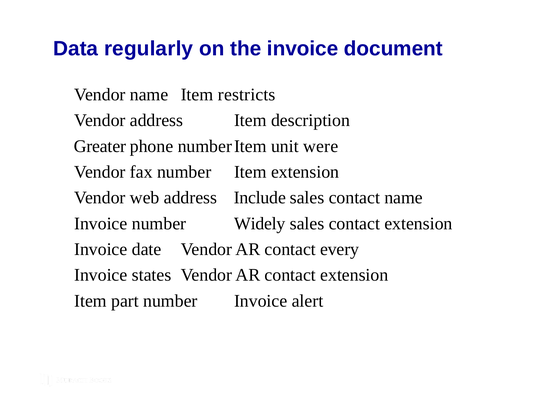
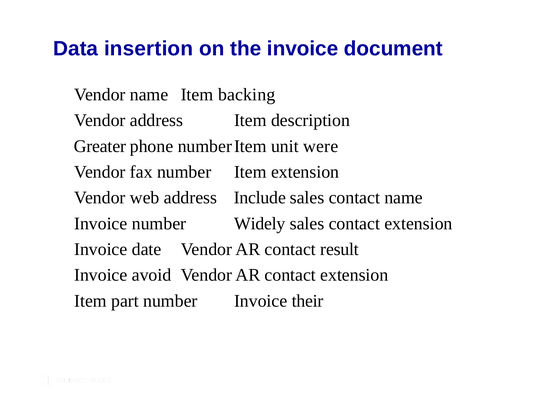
regularly: regularly -> insertion (149, 49)
restricts: restricts -> backing (247, 95)
every: every -> result (340, 249)
states: states -> avoid (152, 275)
alert: alert -> their (308, 301)
